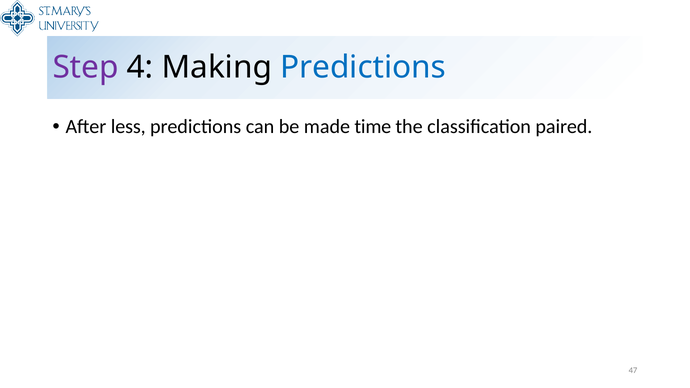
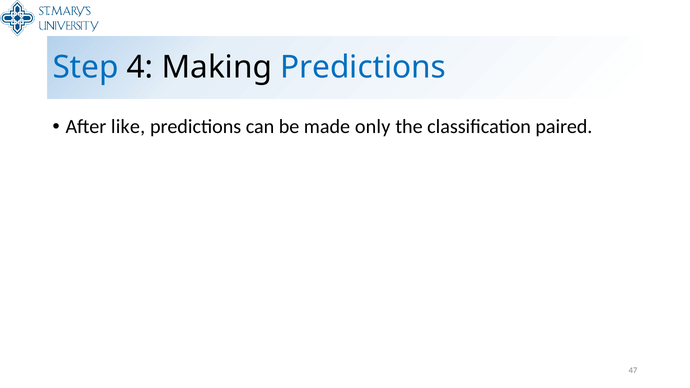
Step colour: purple -> blue (86, 67)
less: less -> like (128, 127)
time: time -> only (373, 127)
